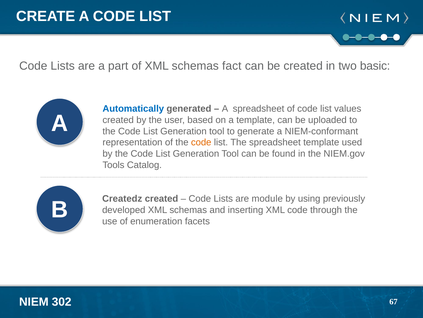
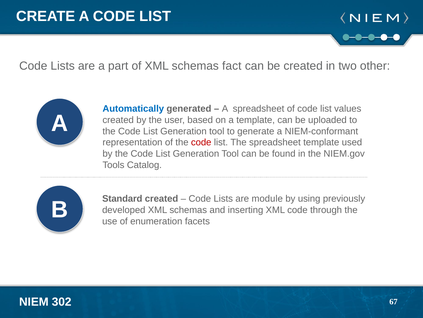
basic: basic -> other (375, 66)
code colour: orange -> red (201, 142)
Createdz: Createdz -> Standard (122, 198)
